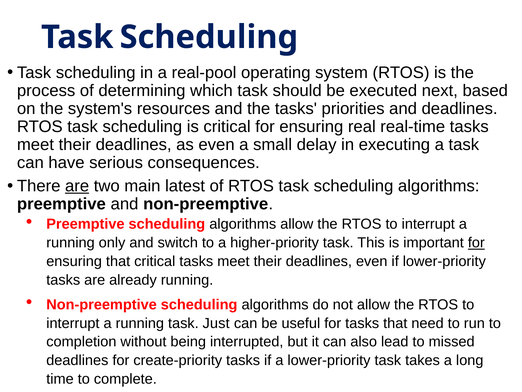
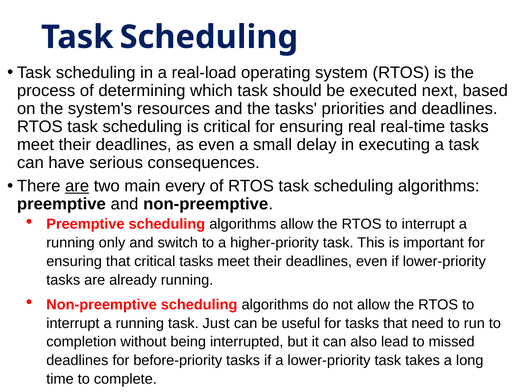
real-pool: real-pool -> real-load (204, 72)
latest: latest -> every (185, 186)
for underline: present -> none (476, 243)
create-priority: create-priority -> before-priority (178, 360)
